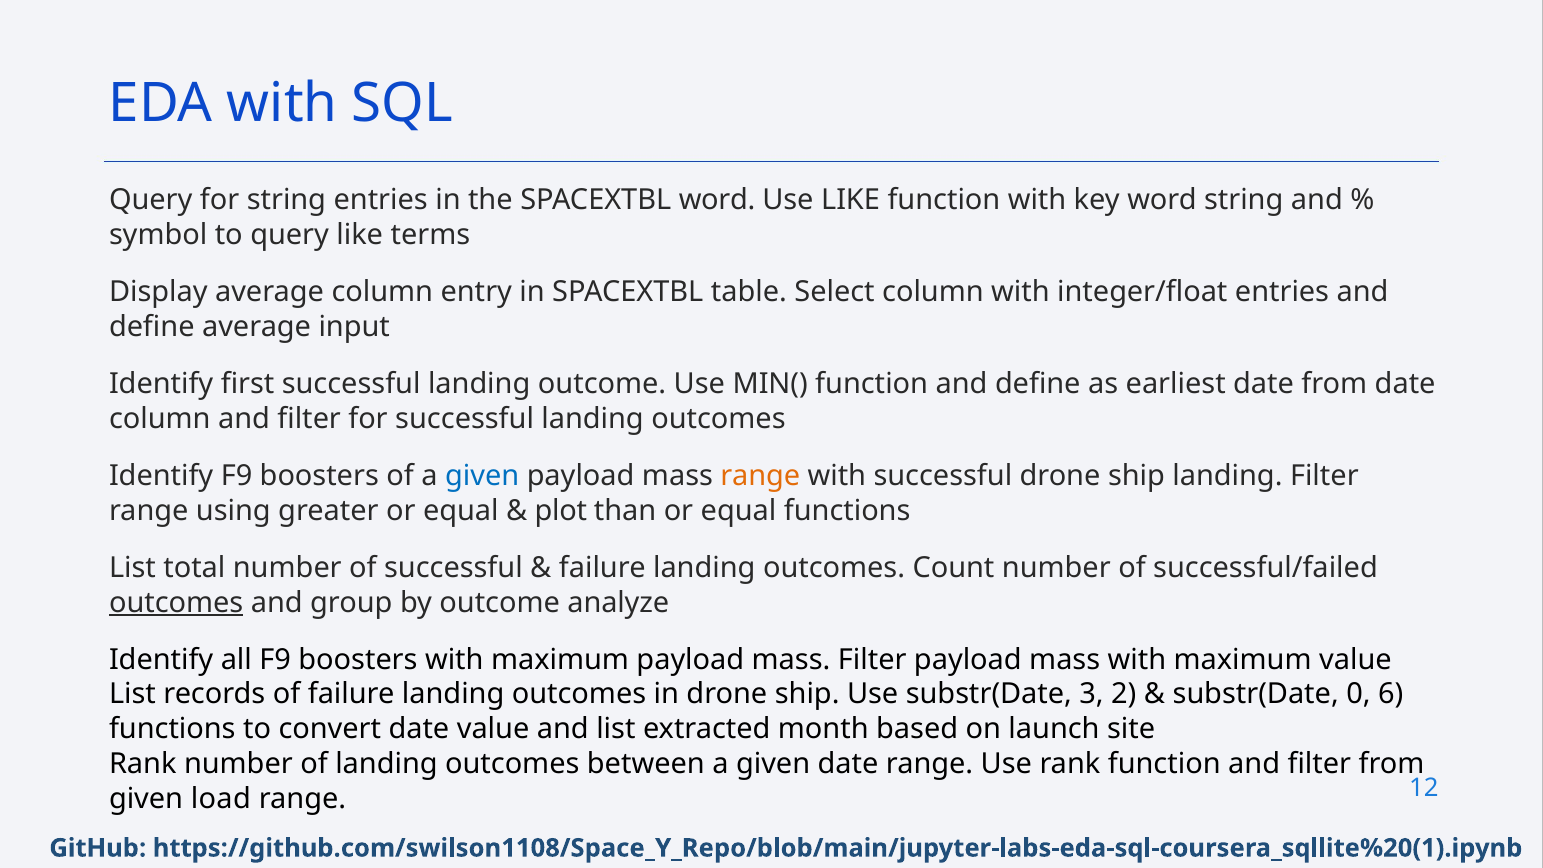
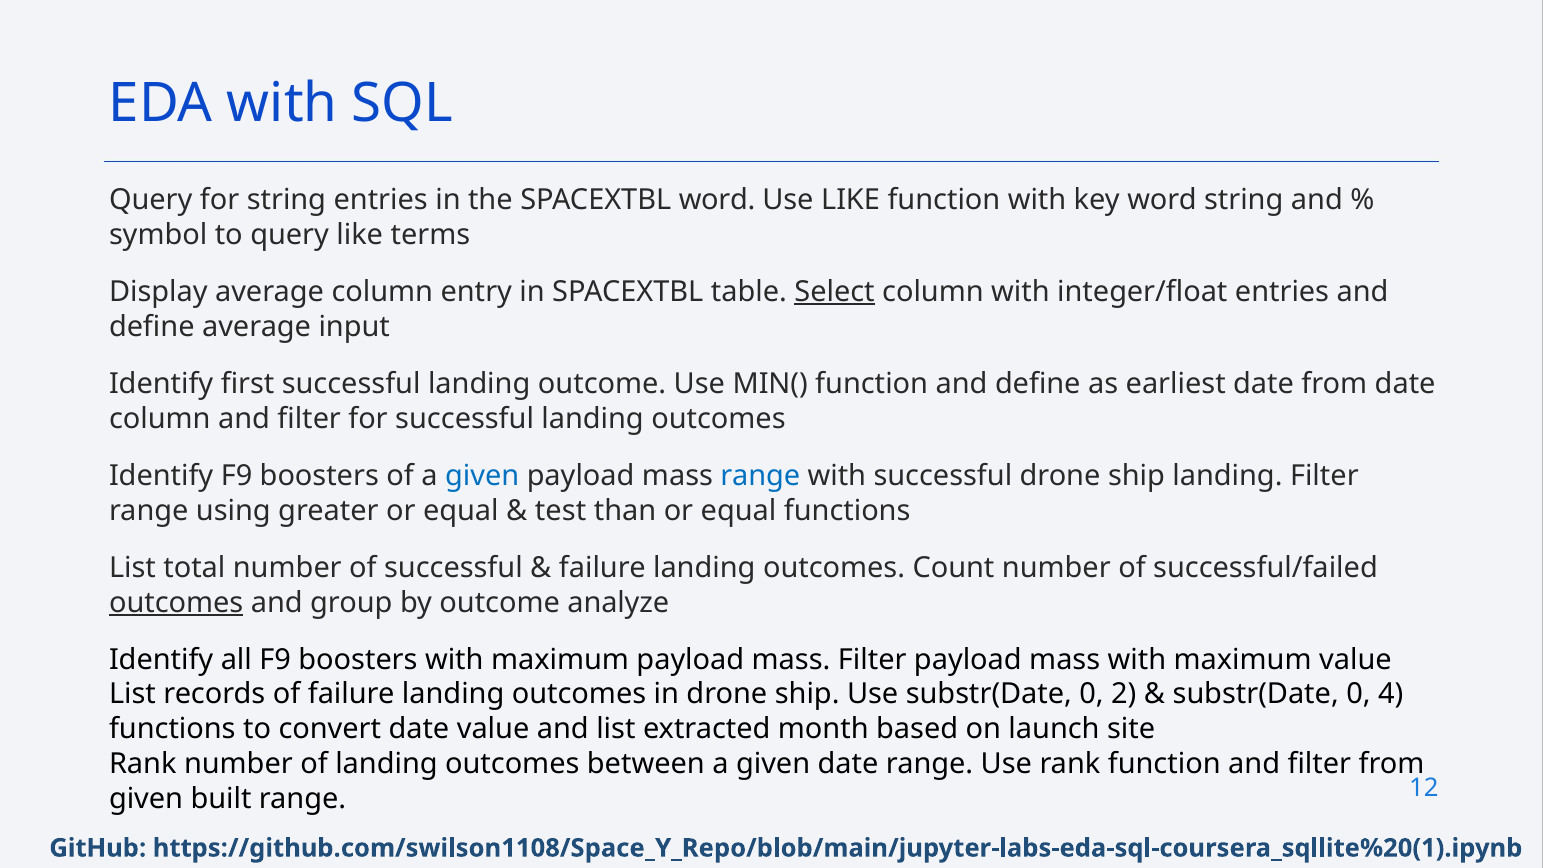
Select underline: none -> present (835, 292)
range colour: orange -> blue (760, 476)
plot: plot -> test (561, 510)
Use substr(Date 3: 3 -> 0 (1092, 694)
6: 6 -> 4 (1391, 694)
load: load -> built (221, 799)
